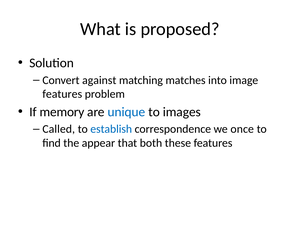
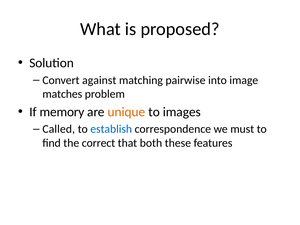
matches: matches -> pairwise (186, 80)
features: features -> matches (62, 94)
unique colour: blue -> orange (127, 112)
once: once -> must (242, 129)
appear: appear -> correct (98, 143)
